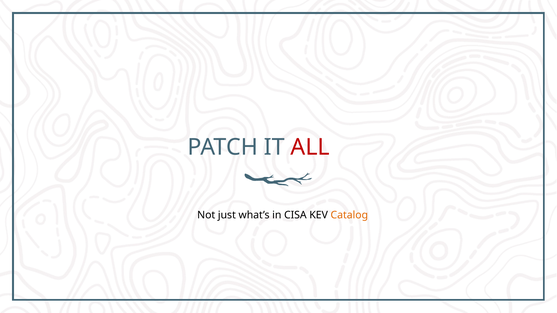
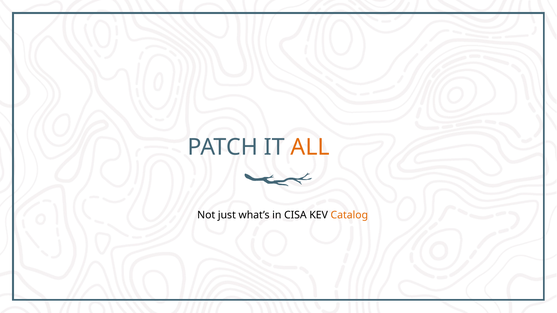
ALL colour: red -> orange (310, 147)
